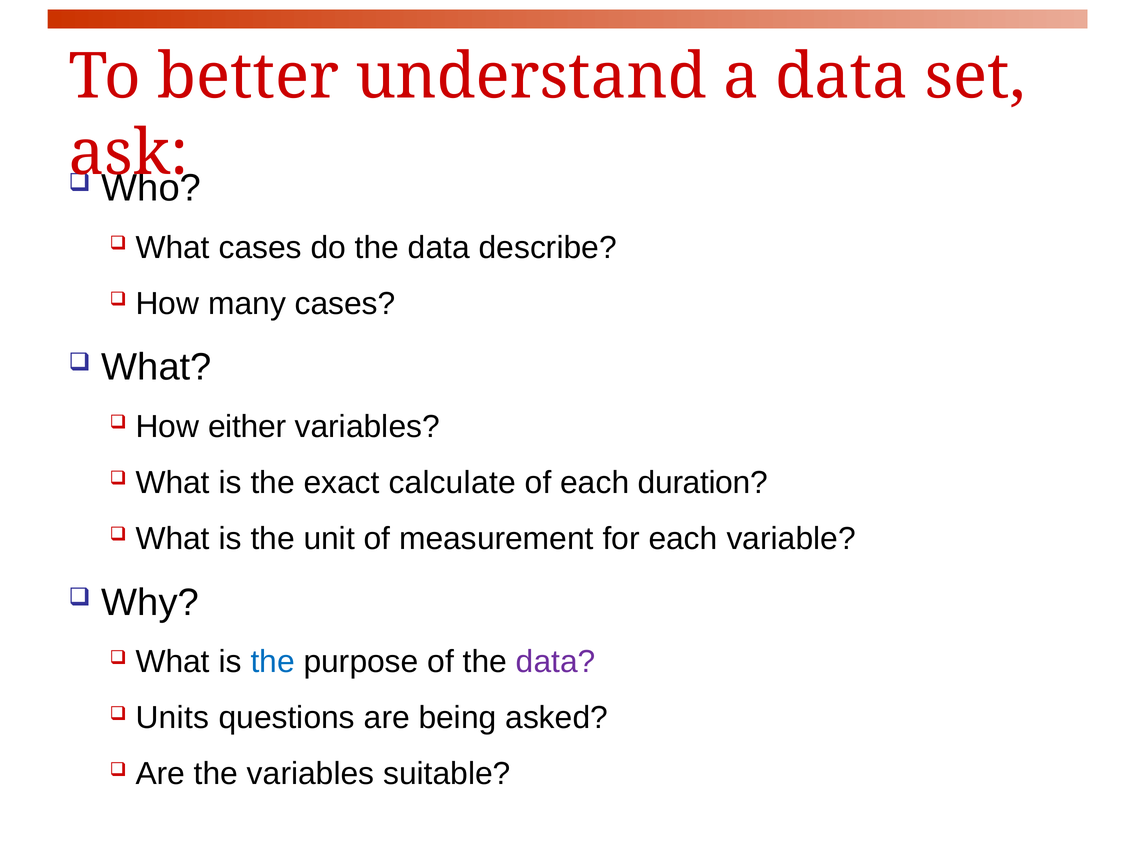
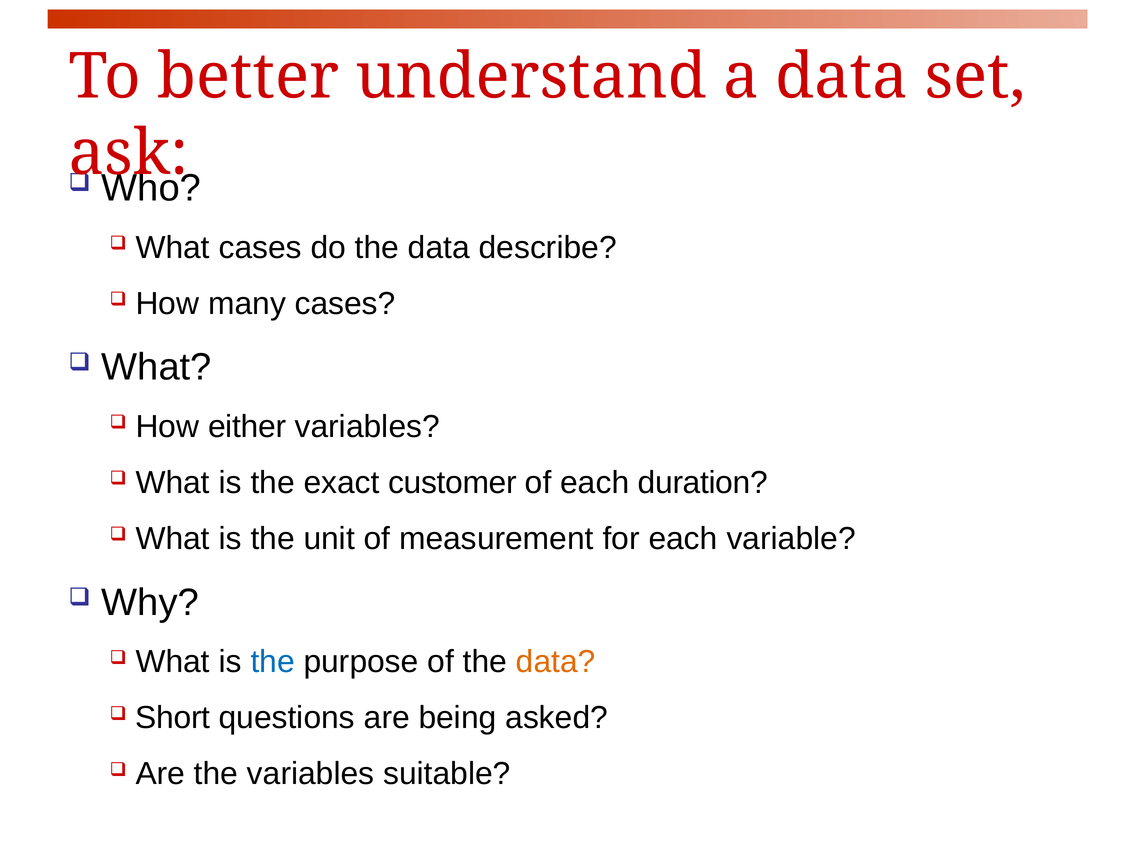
calculate: calculate -> customer (452, 483)
data colour: purple -> orange (556, 662)
Units: Units -> Short (173, 718)
